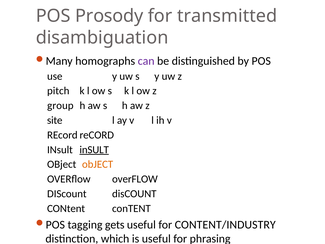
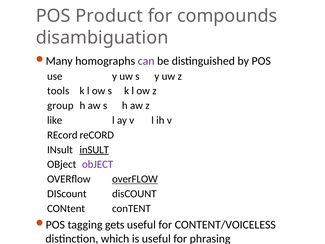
Prosody: Prosody -> Product (109, 16)
transmitted: transmitted -> compounds (227, 16)
pitch: pitch -> tools (58, 91)
site: site -> like (55, 120)
obJECT colour: orange -> purple (98, 164)
overFLOW underline: none -> present (135, 179)
CONTENT/INDUSTRY: CONTENT/INDUSTRY -> CONTENT/VOICELESS (225, 225)
